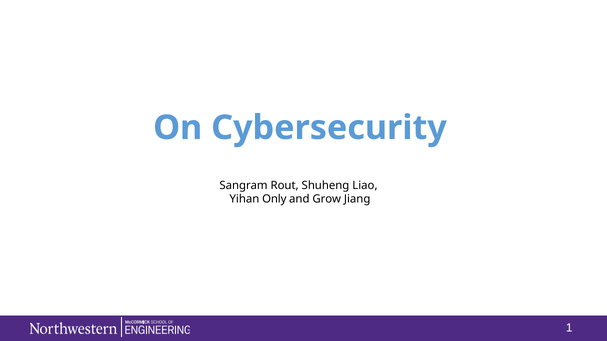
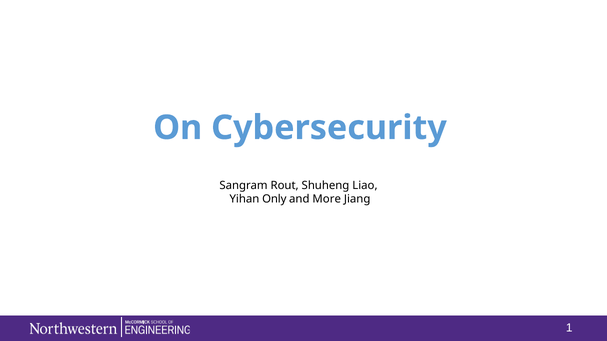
Grow: Grow -> More (327, 199)
